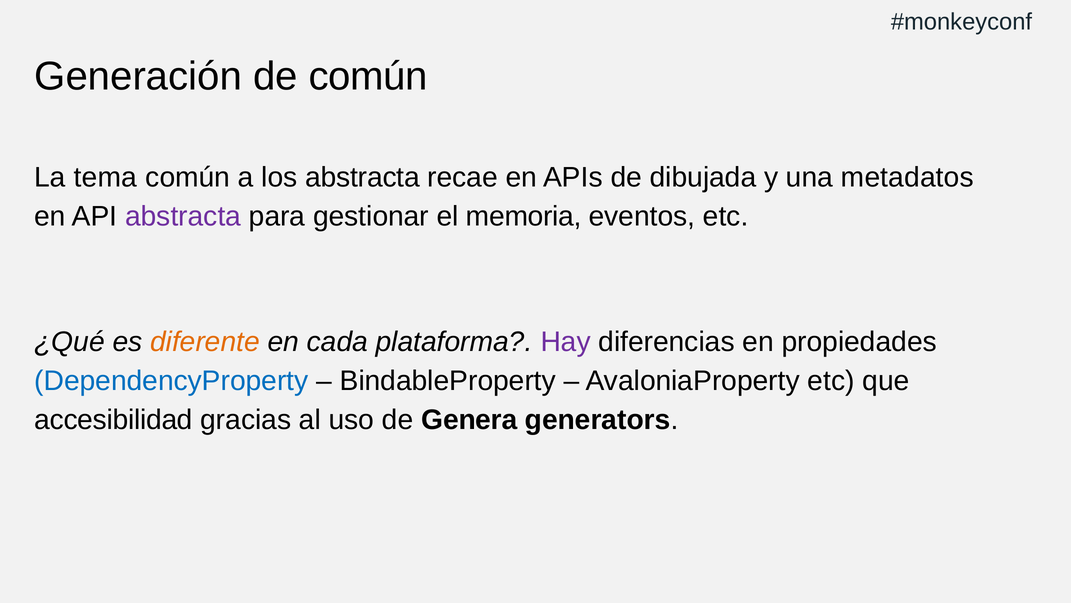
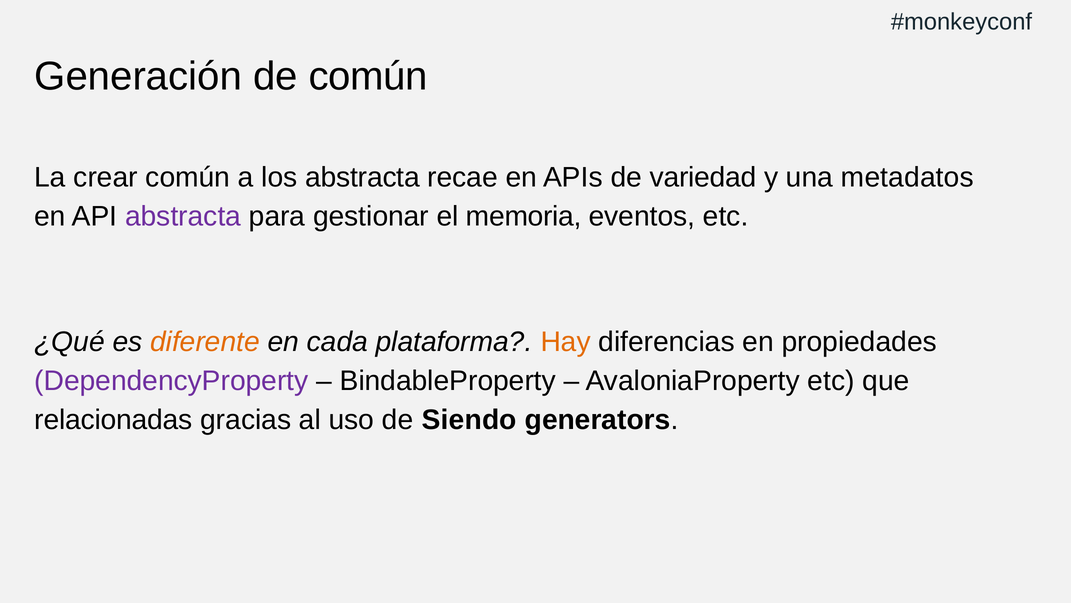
tema: tema -> crear (106, 177)
dibujada: dibujada -> variedad (703, 177)
Hay colour: purple -> orange (566, 342)
DependencyProperty colour: blue -> purple (171, 381)
accesibilidad: accesibilidad -> relacionadas (113, 420)
Genera: Genera -> Siendo (469, 420)
